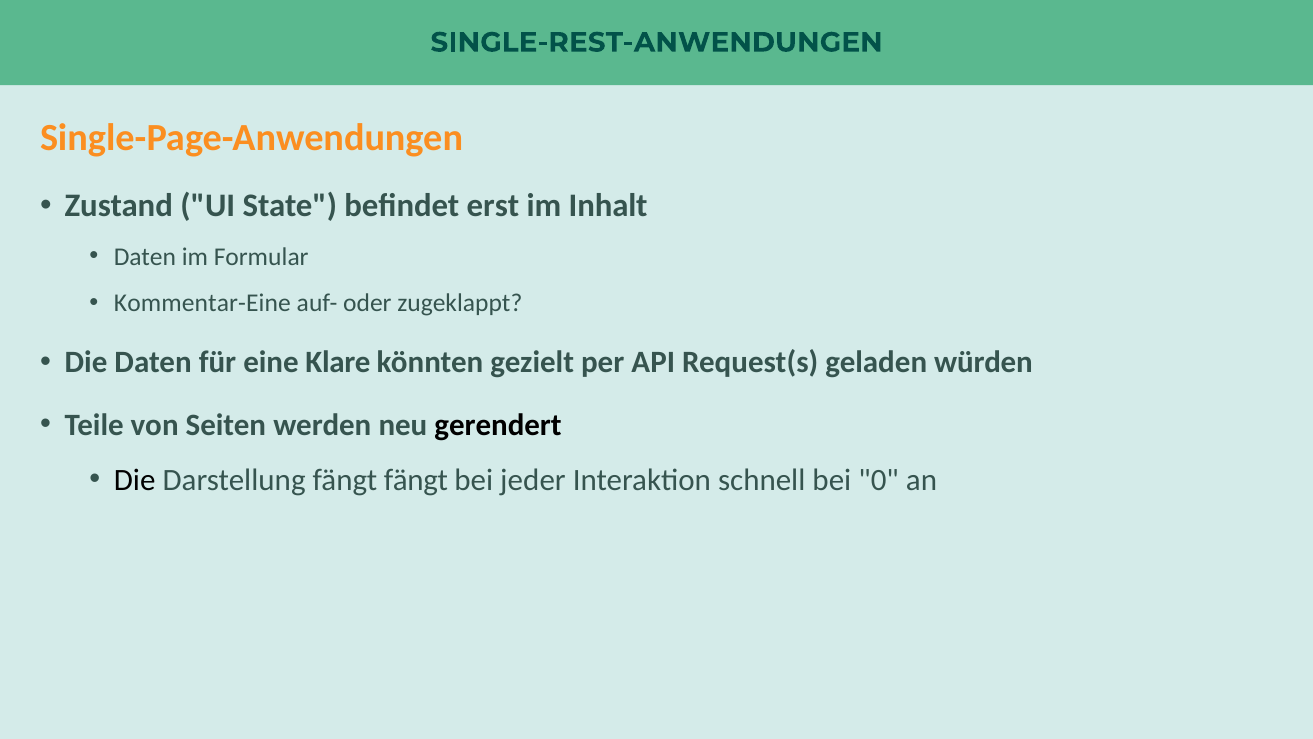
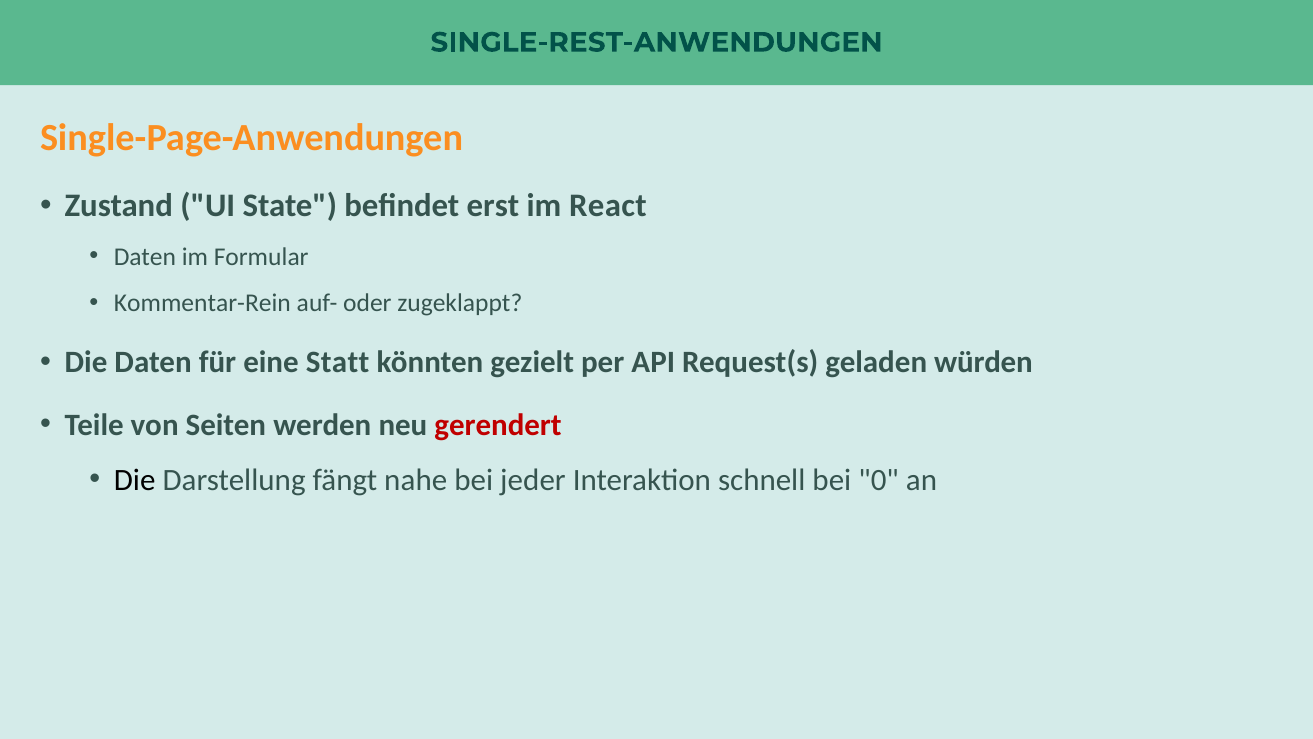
Inhalt: Inhalt -> React (608, 206)
Kommentar-Eine: Kommentar-Eine -> Kommentar-Rein (202, 303)
Klare: Klare -> Statt (338, 362)
gerendert colour: black -> red (498, 425)
fängt fängt: fängt -> nahe (416, 480)
